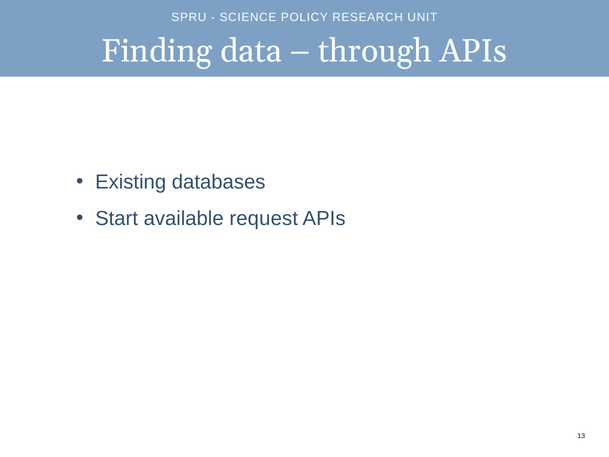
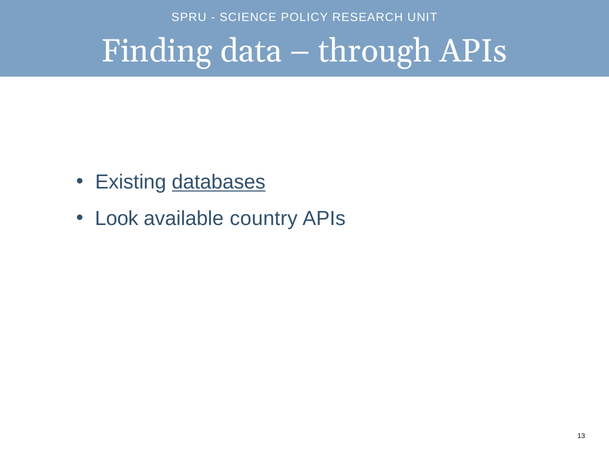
databases underline: none -> present (219, 182)
Start: Start -> Look (117, 219)
request: request -> country (264, 219)
